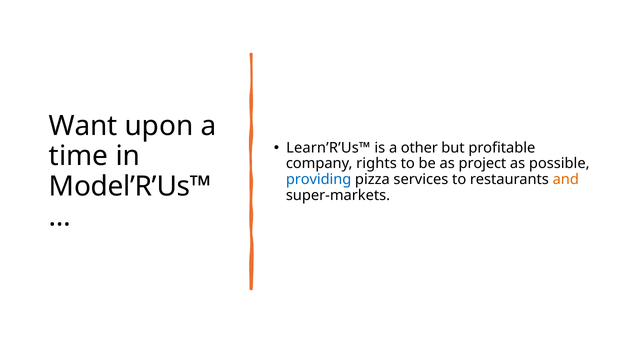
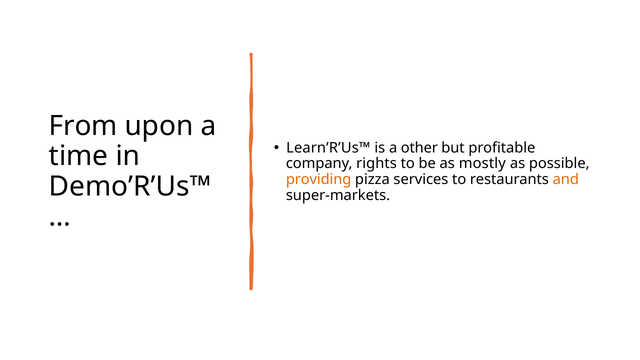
Want: Want -> From (83, 126)
project: project -> mostly (482, 164)
providing colour: blue -> orange (319, 179)
Model’R’Us™: Model’R’Us™ -> Demo’R’Us™ (130, 186)
